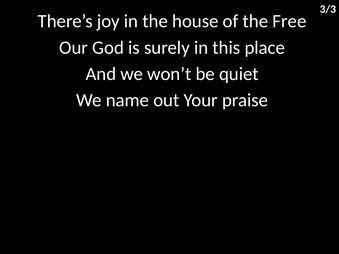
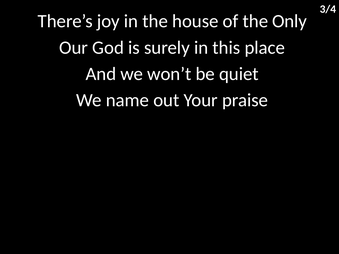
3/3: 3/3 -> 3/4 (328, 9)
Free: Free -> Only (289, 21)
